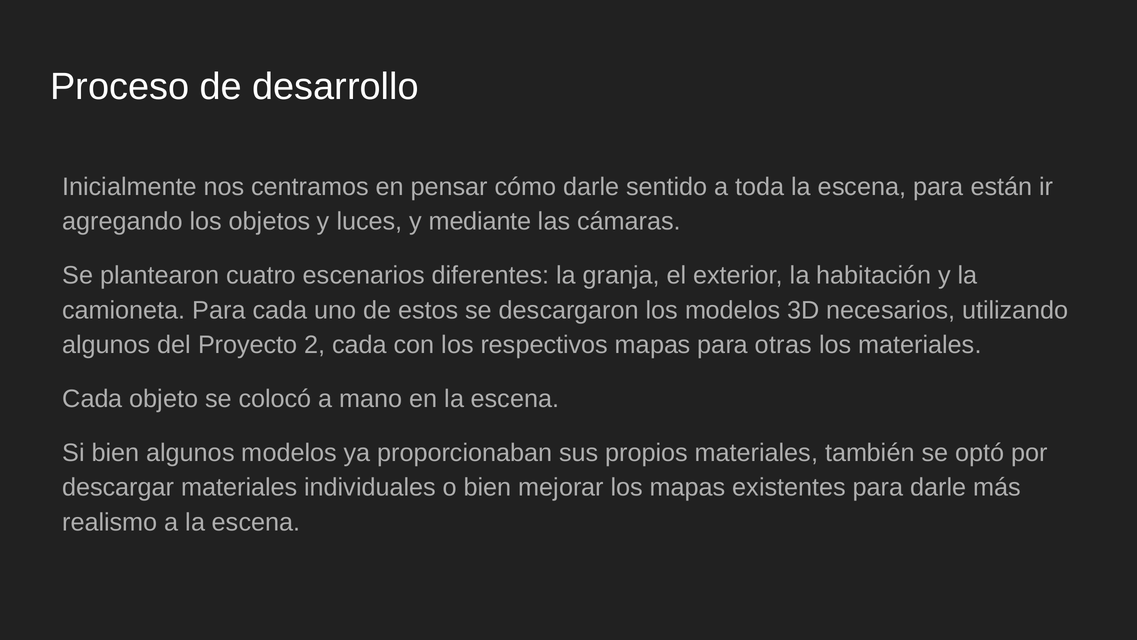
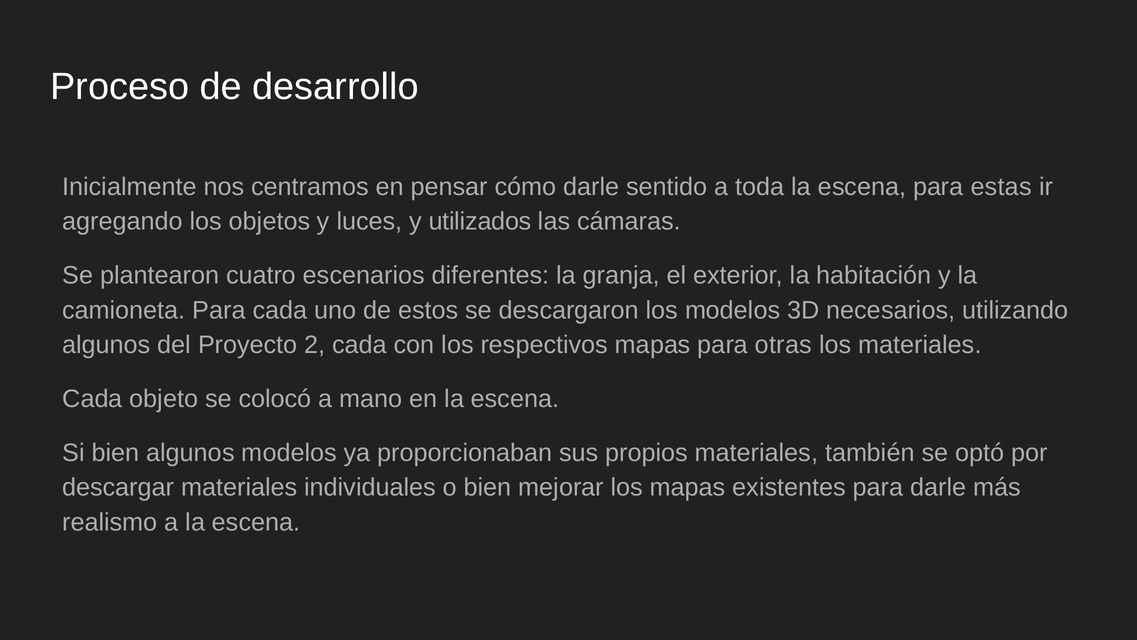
están: están -> estas (1001, 187)
mediante: mediante -> utilizados (480, 221)
